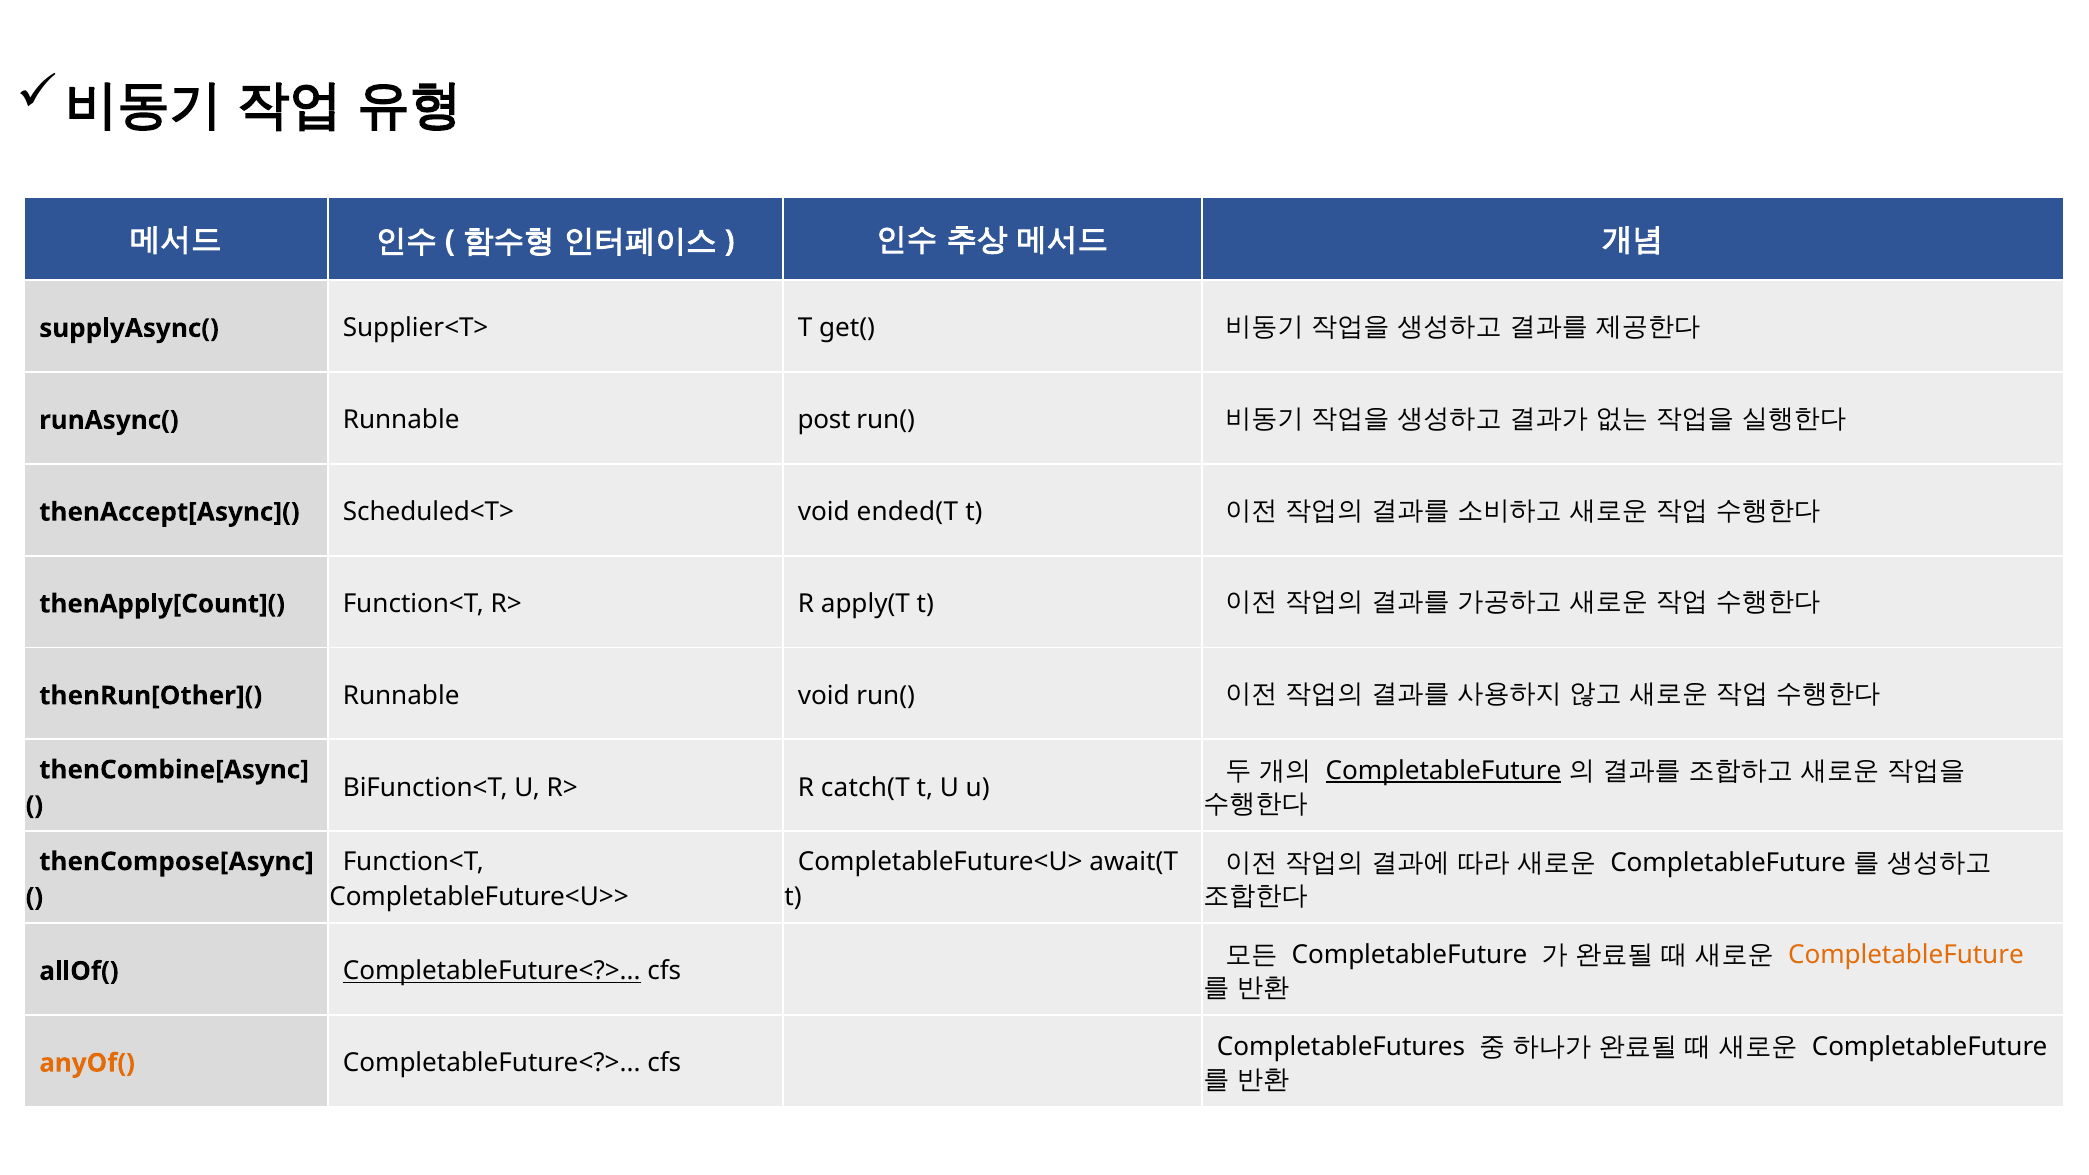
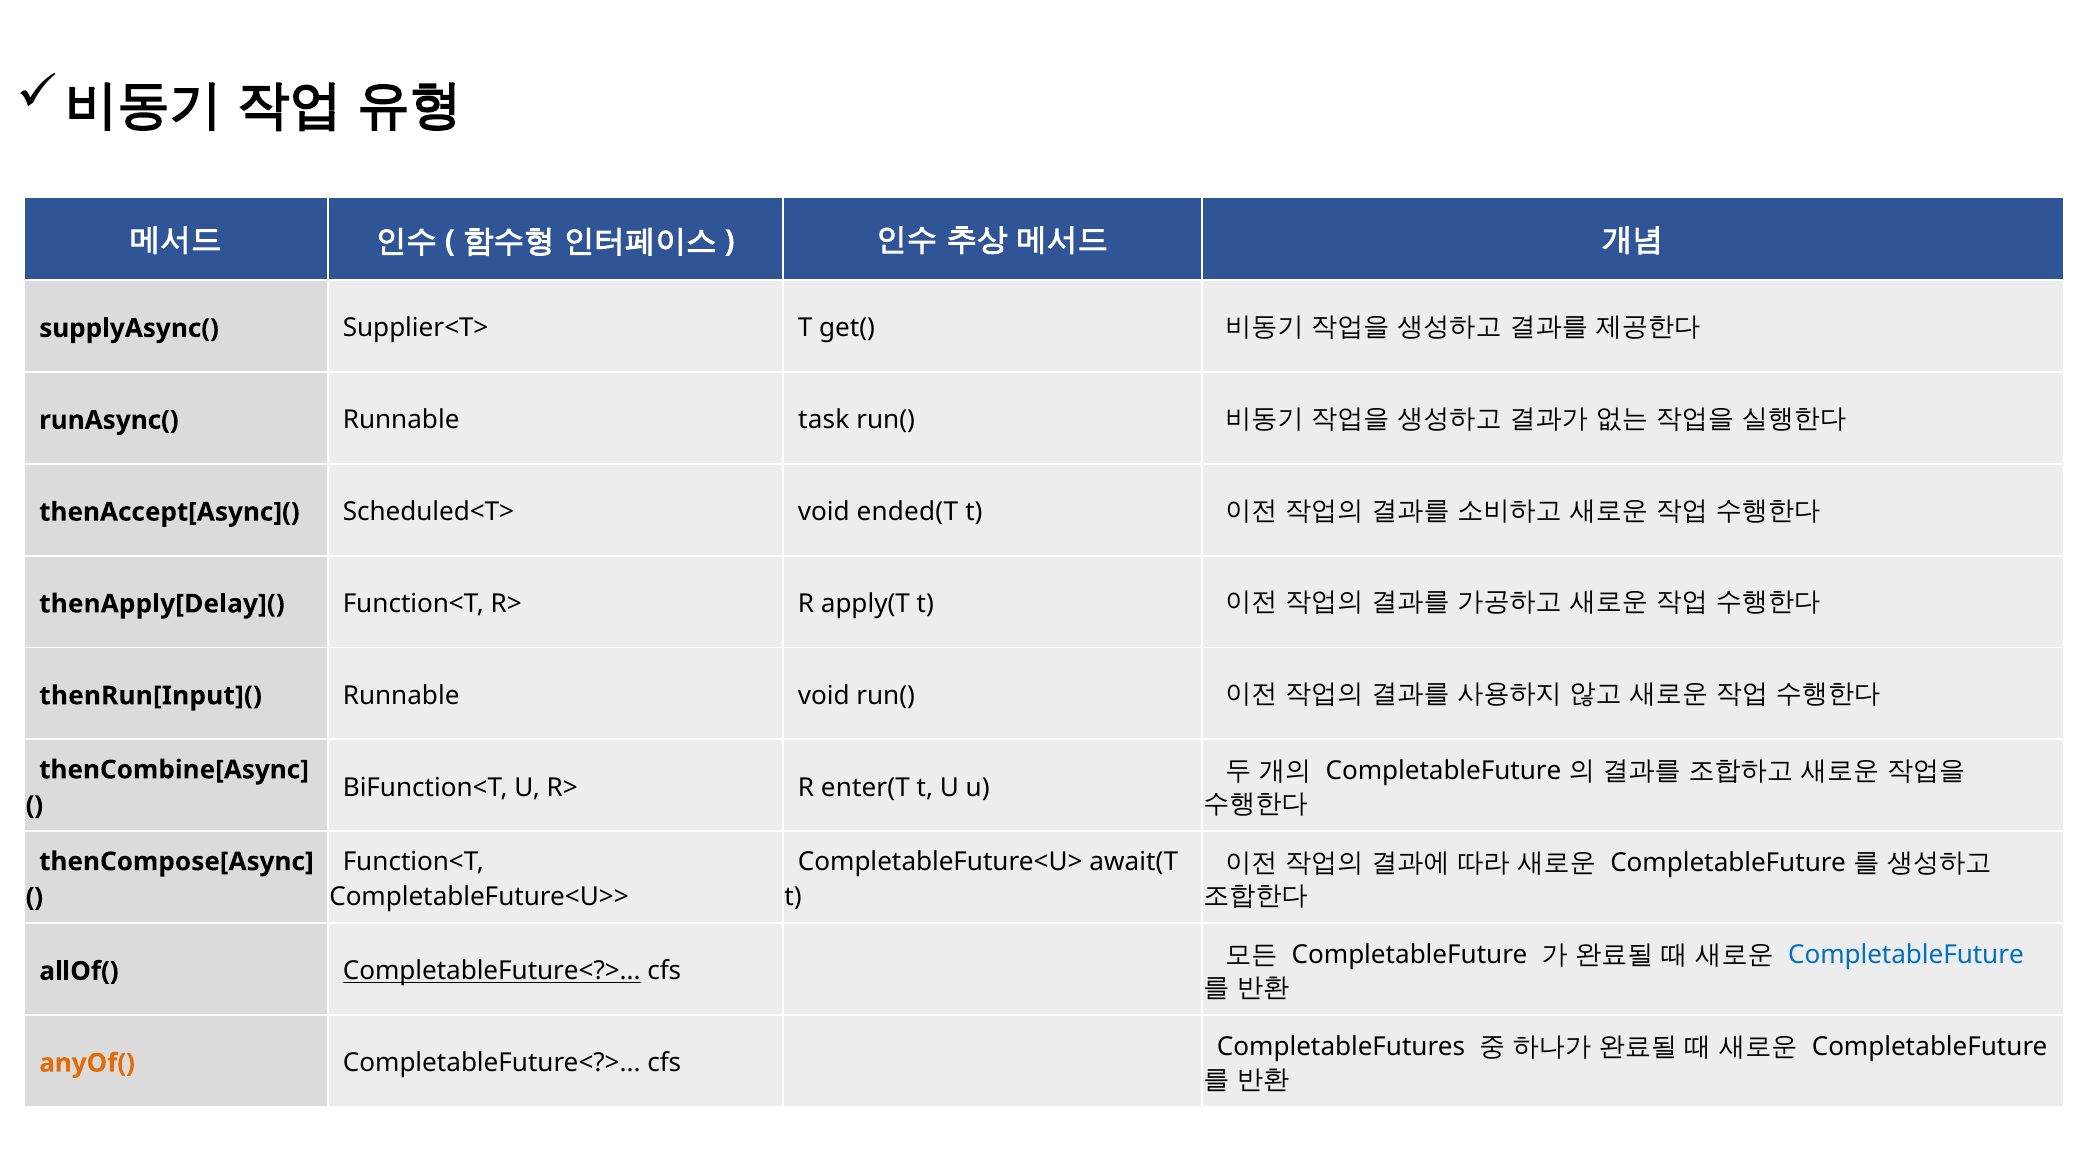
post: post -> task (824, 420)
thenApply[Count](: thenApply[Count]( -> thenApply[Delay]( (162, 604)
thenRun[Other](: thenRun[Other]( -> thenRun[Input]( (151, 696)
CompletableFuture underline: present -> none (1443, 771)
catch(T: catch(T -> enter(T (865, 788)
CompletableFuture colour: orange -> blue (1906, 955)
